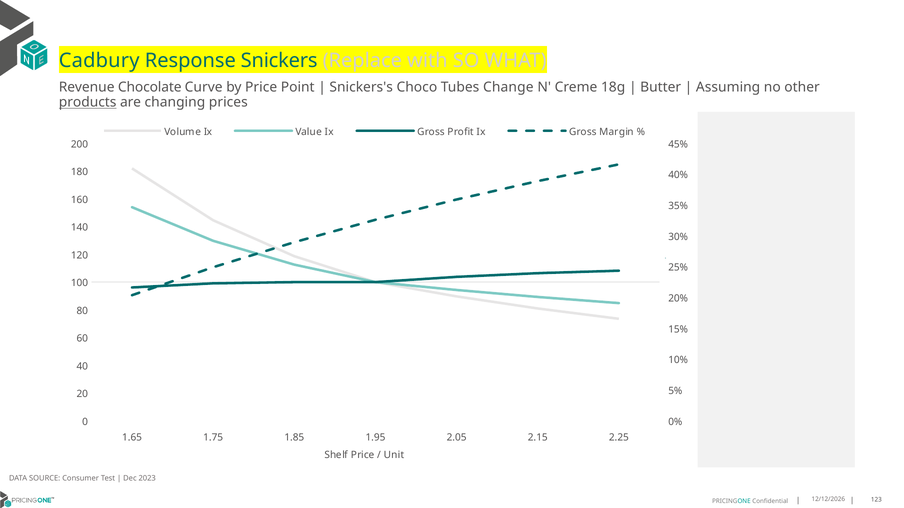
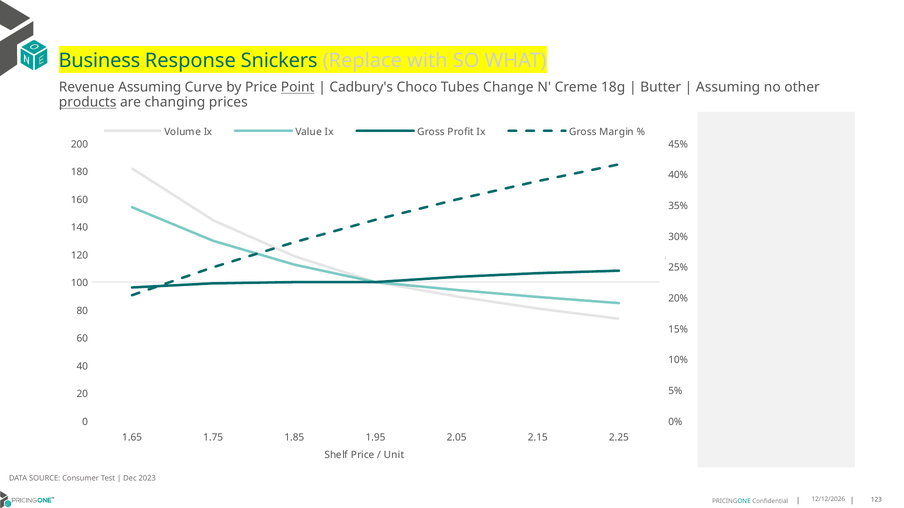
Cadbury: Cadbury -> Business (99, 61)
Revenue Chocolate: Chocolate -> Assuming (150, 87)
Point underline: none -> present (298, 87)
Snickers's: Snickers's -> Cadbury's (361, 87)
